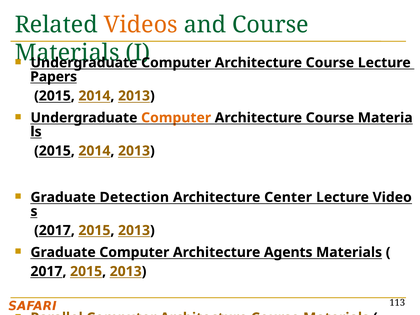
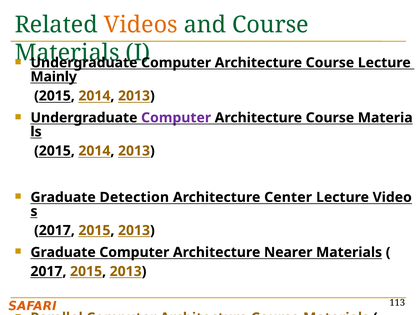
Papers: Papers -> Mainly (54, 77)
Computer colour: orange -> purple (176, 118)
Agents: Agents -> Nearer (288, 252)
